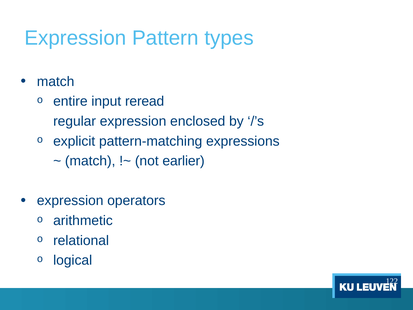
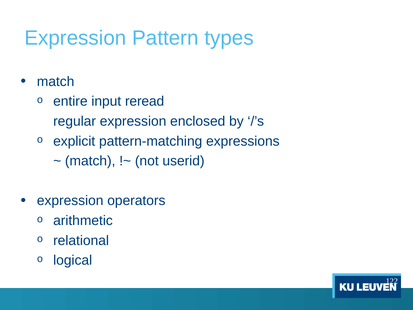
earlier: earlier -> userid (184, 161)
